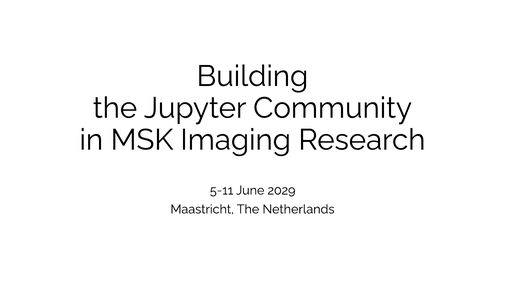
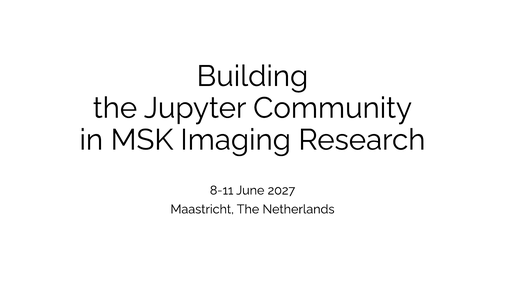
5-11: 5-11 -> 8-11 (222, 190)
2029: 2029 -> 2027 (281, 190)
